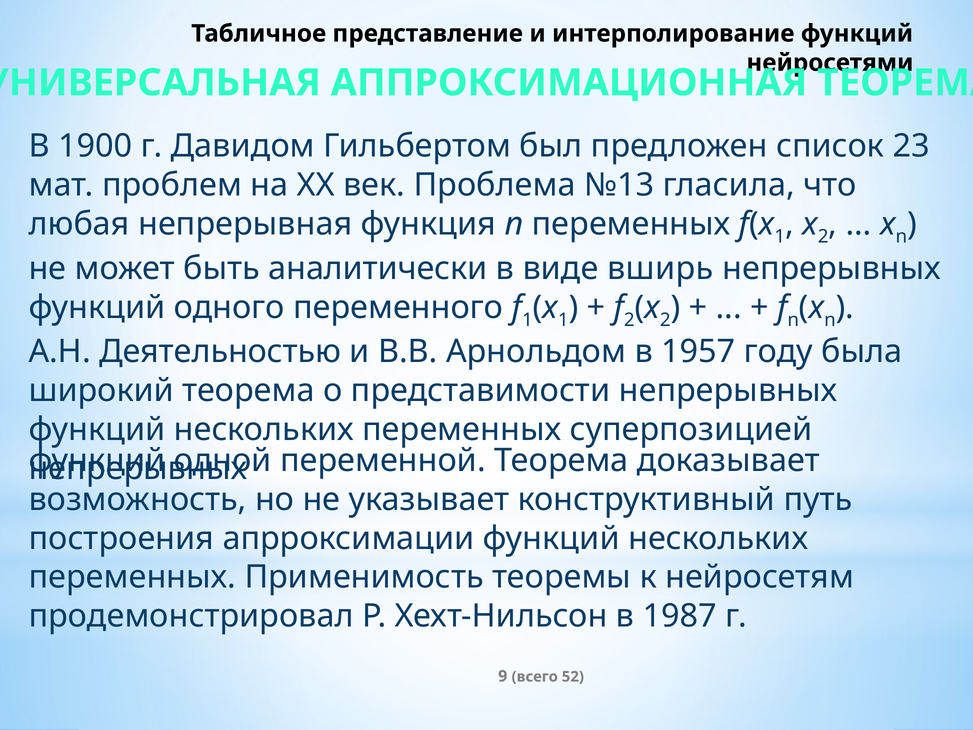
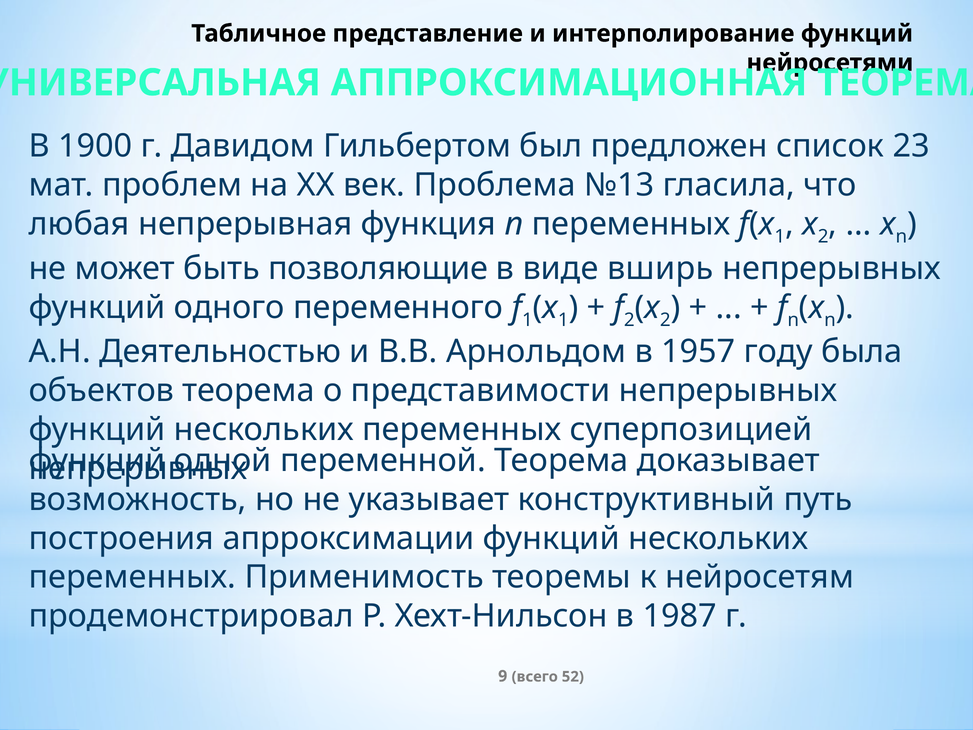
аналитически: аналитически -> позволяющие (378, 268)
широкий: широкий -> объектов (101, 390)
